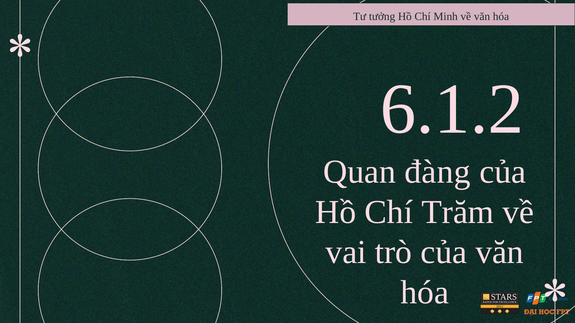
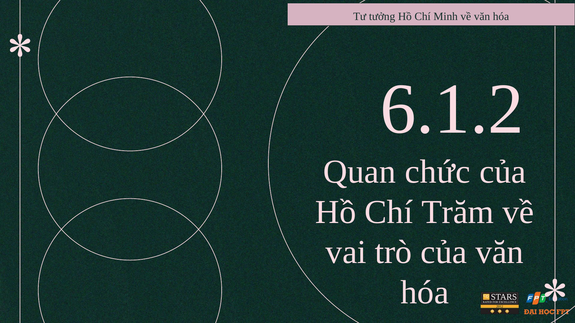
đàng: đàng -> chức (438, 172)
